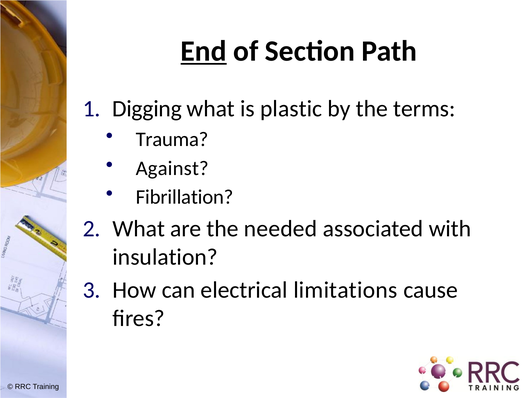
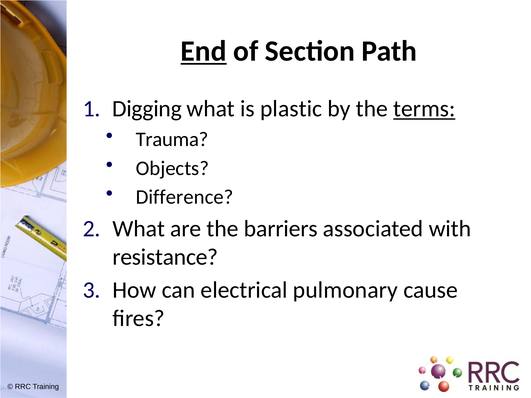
terms underline: none -> present (424, 109)
Against: Against -> Objects (172, 168)
Fibrillation: Fibrillation -> Difference (185, 197)
needed: needed -> barriers (281, 229)
insulation: insulation -> resistance (165, 257)
limitations: limitations -> pulmonary (345, 290)
